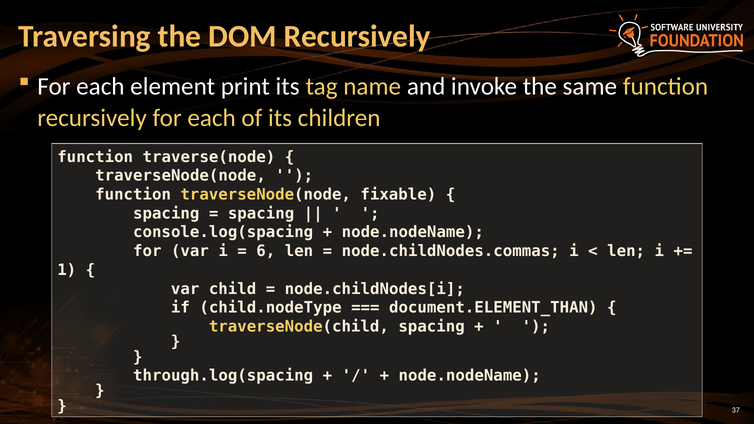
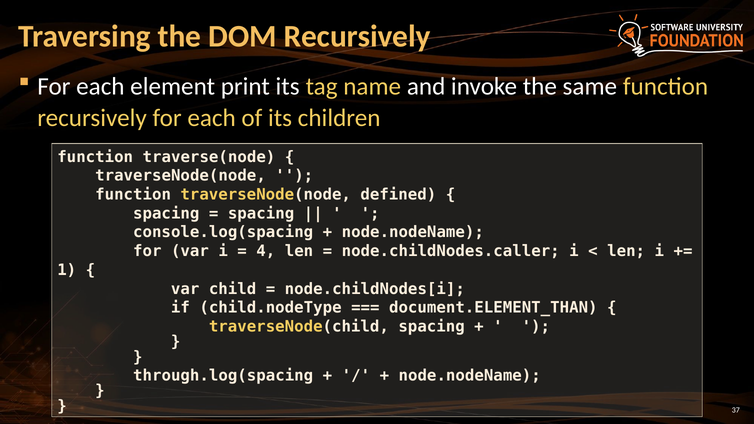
fixable: fixable -> defined (398, 195)
6: 6 -> 4 (266, 251)
node.childNodes.commas: node.childNodes.commas -> node.childNodes.caller (451, 251)
